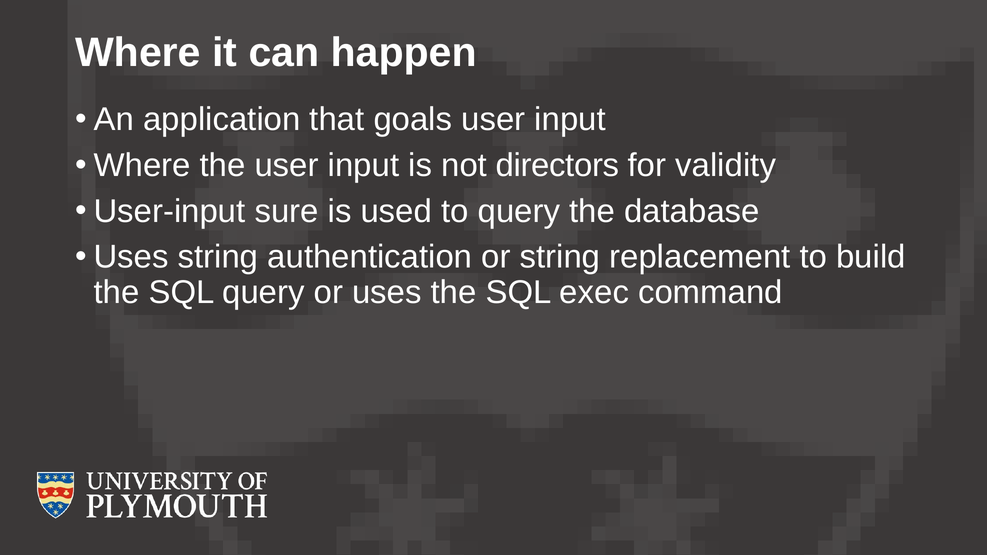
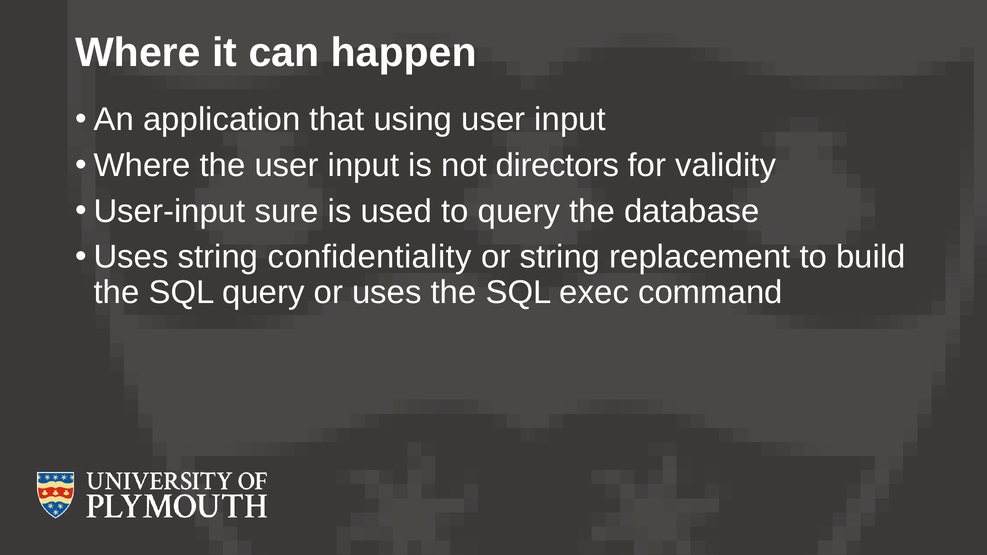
goals: goals -> using (413, 120)
authentication: authentication -> confidentiality (370, 257)
